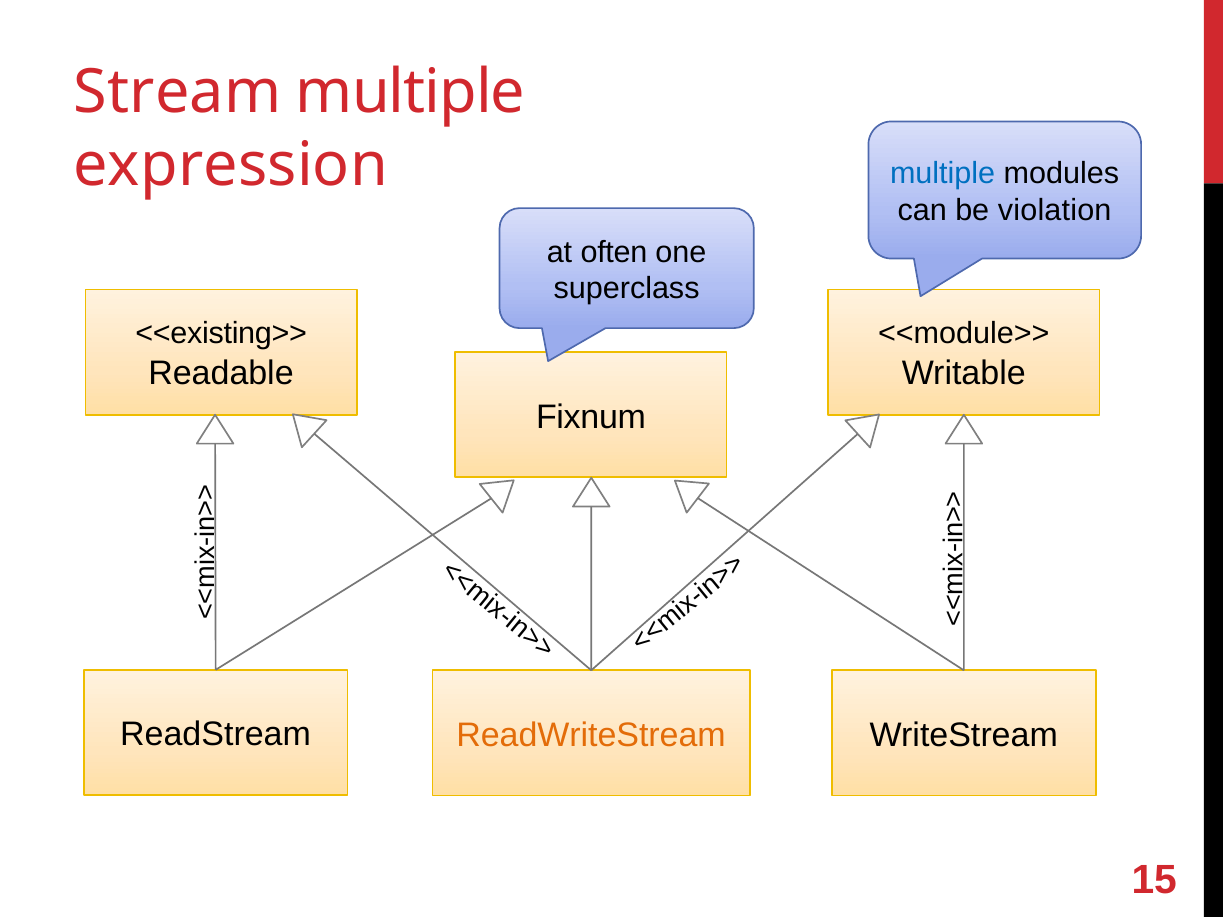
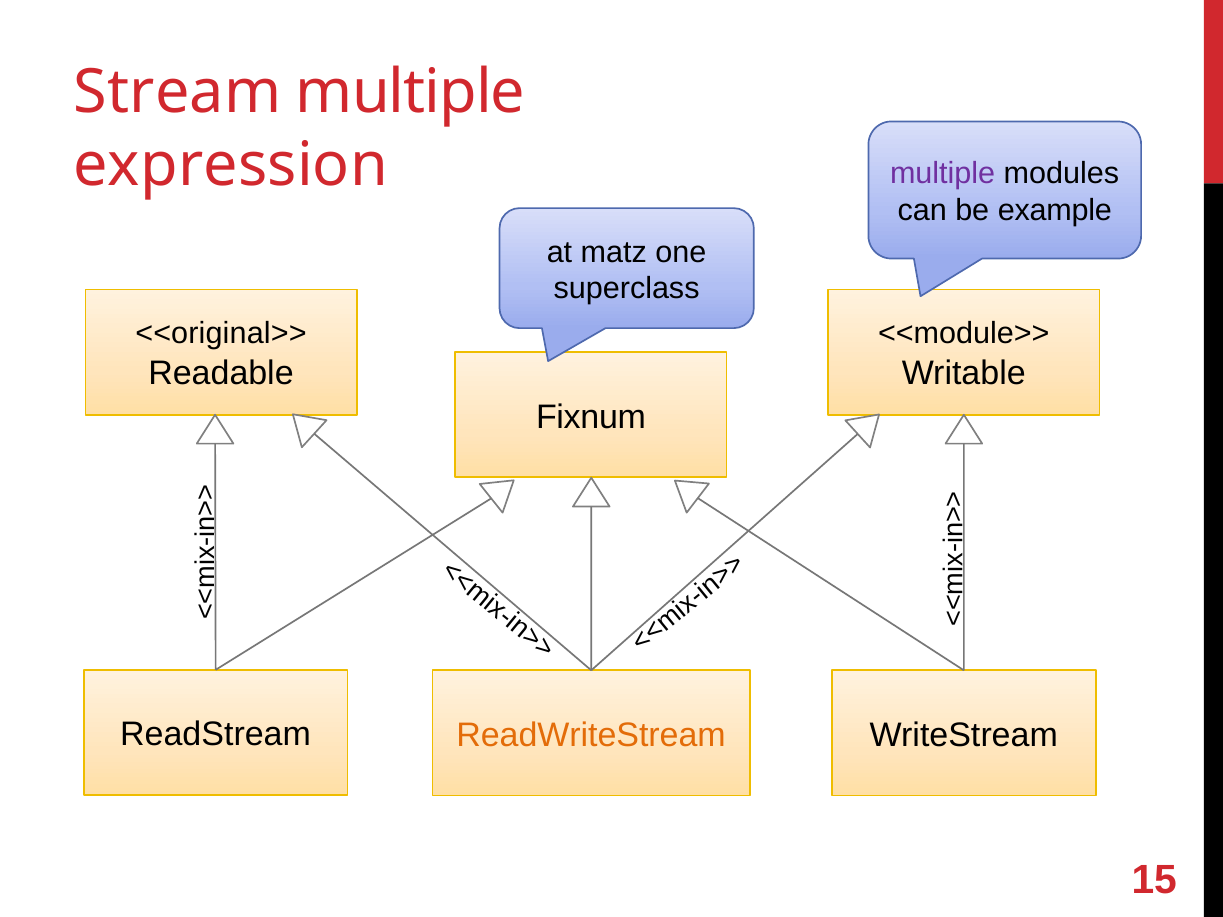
multiple colour: blue -> purple (943, 174)
violation: violation -> example (1055, 211)
often: often -> matz (614, 252)
<<existing>>: <<existing>> -> <<original>> (221, 334)
